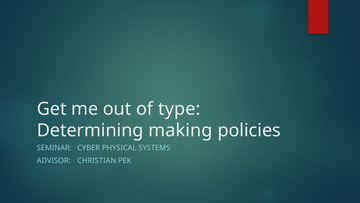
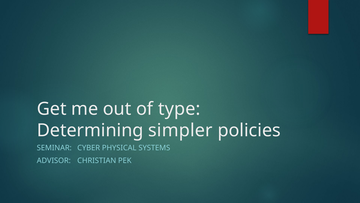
making: making -> simpler (180, 130)
